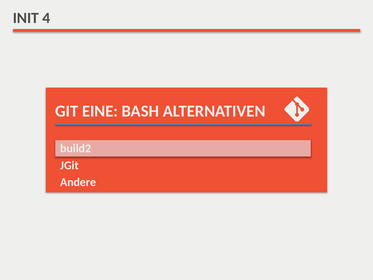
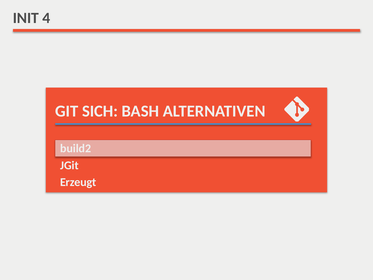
EINE: EINE -> SICH (100, 111)
Andere: Andere -> Erzeugt (78, 182)
